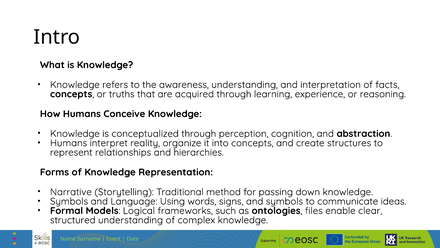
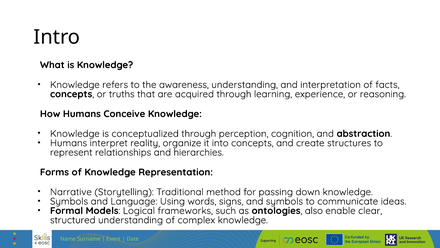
files: files -> also (314, 210)
